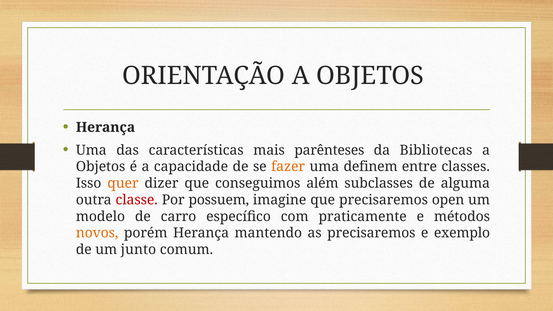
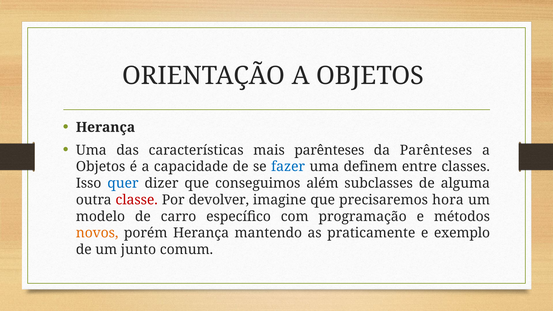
da Bibliotecas: Bibliotecas -> Parênteses (436, 150)
fazer colour: orange -> blue (288, 167)
quer colour: orange -> blue (123, 183)
possuem: possuem -> devolver (219, 200)
open: open -> hora (448, 200)
praticamente: praticamente -> programação (363, 216)
as precisaremos: precisaremos -> praticamente (371, 233)
